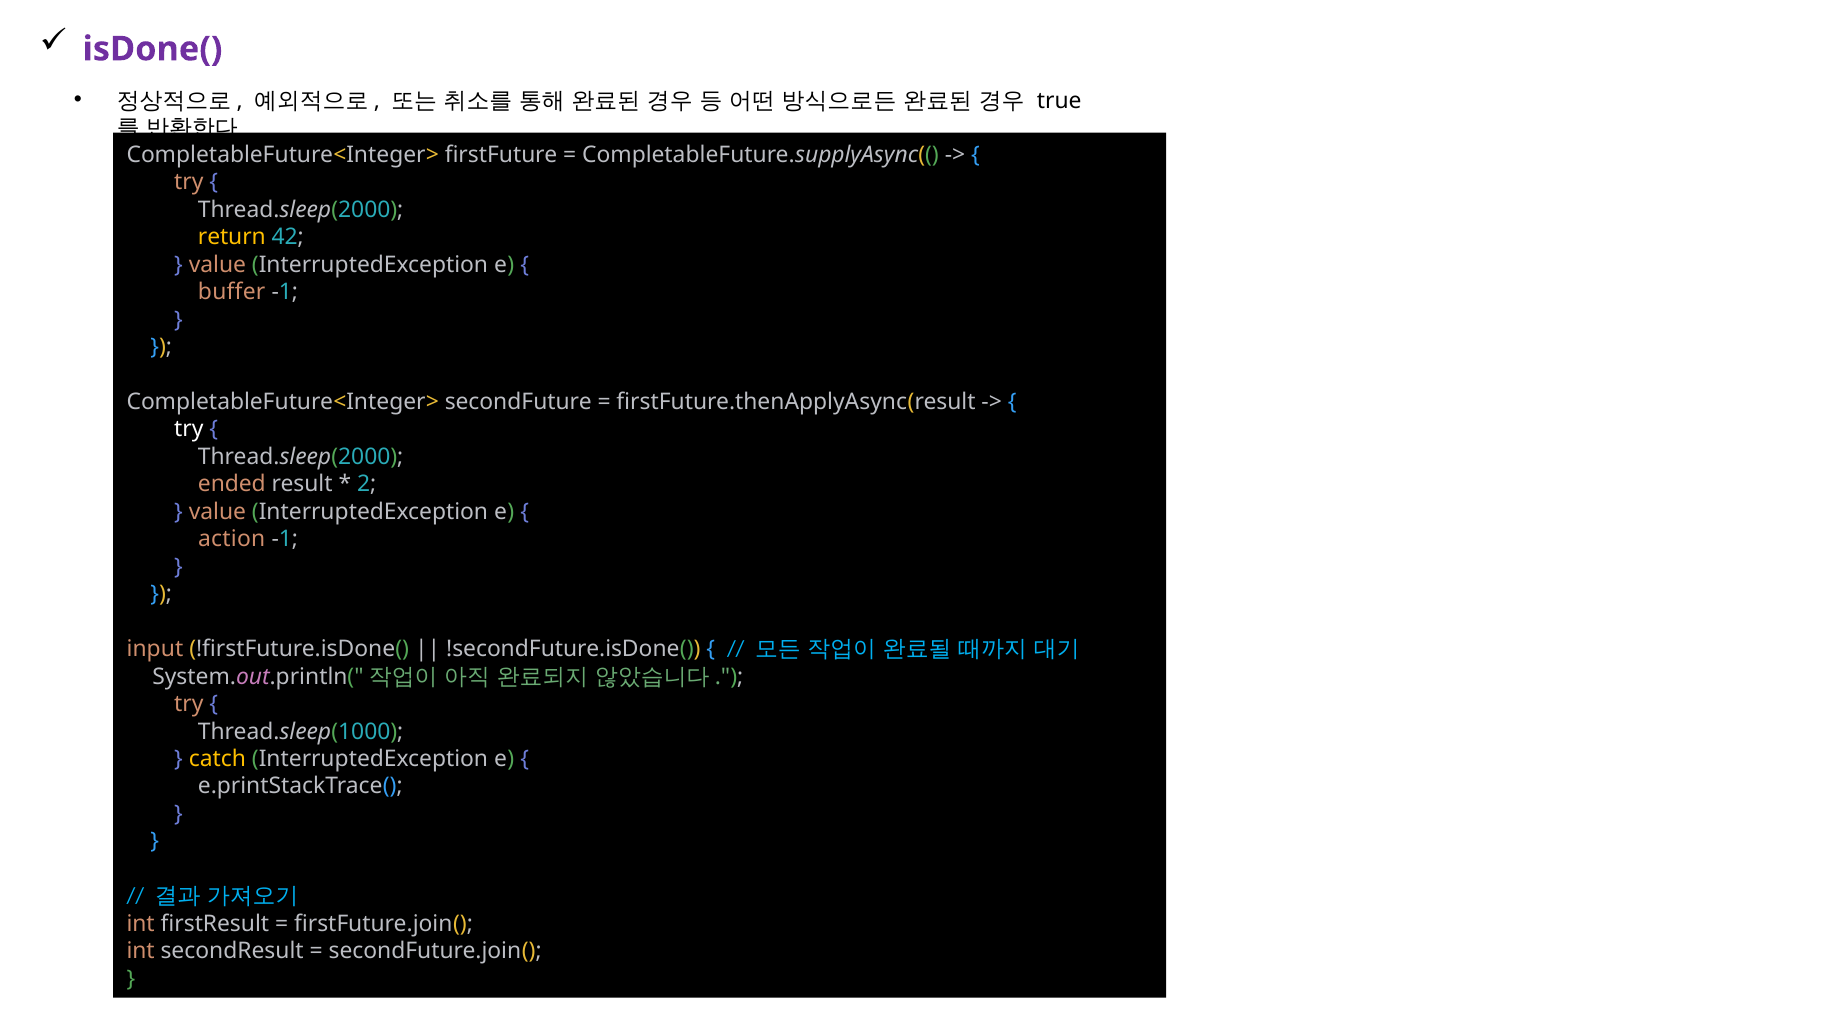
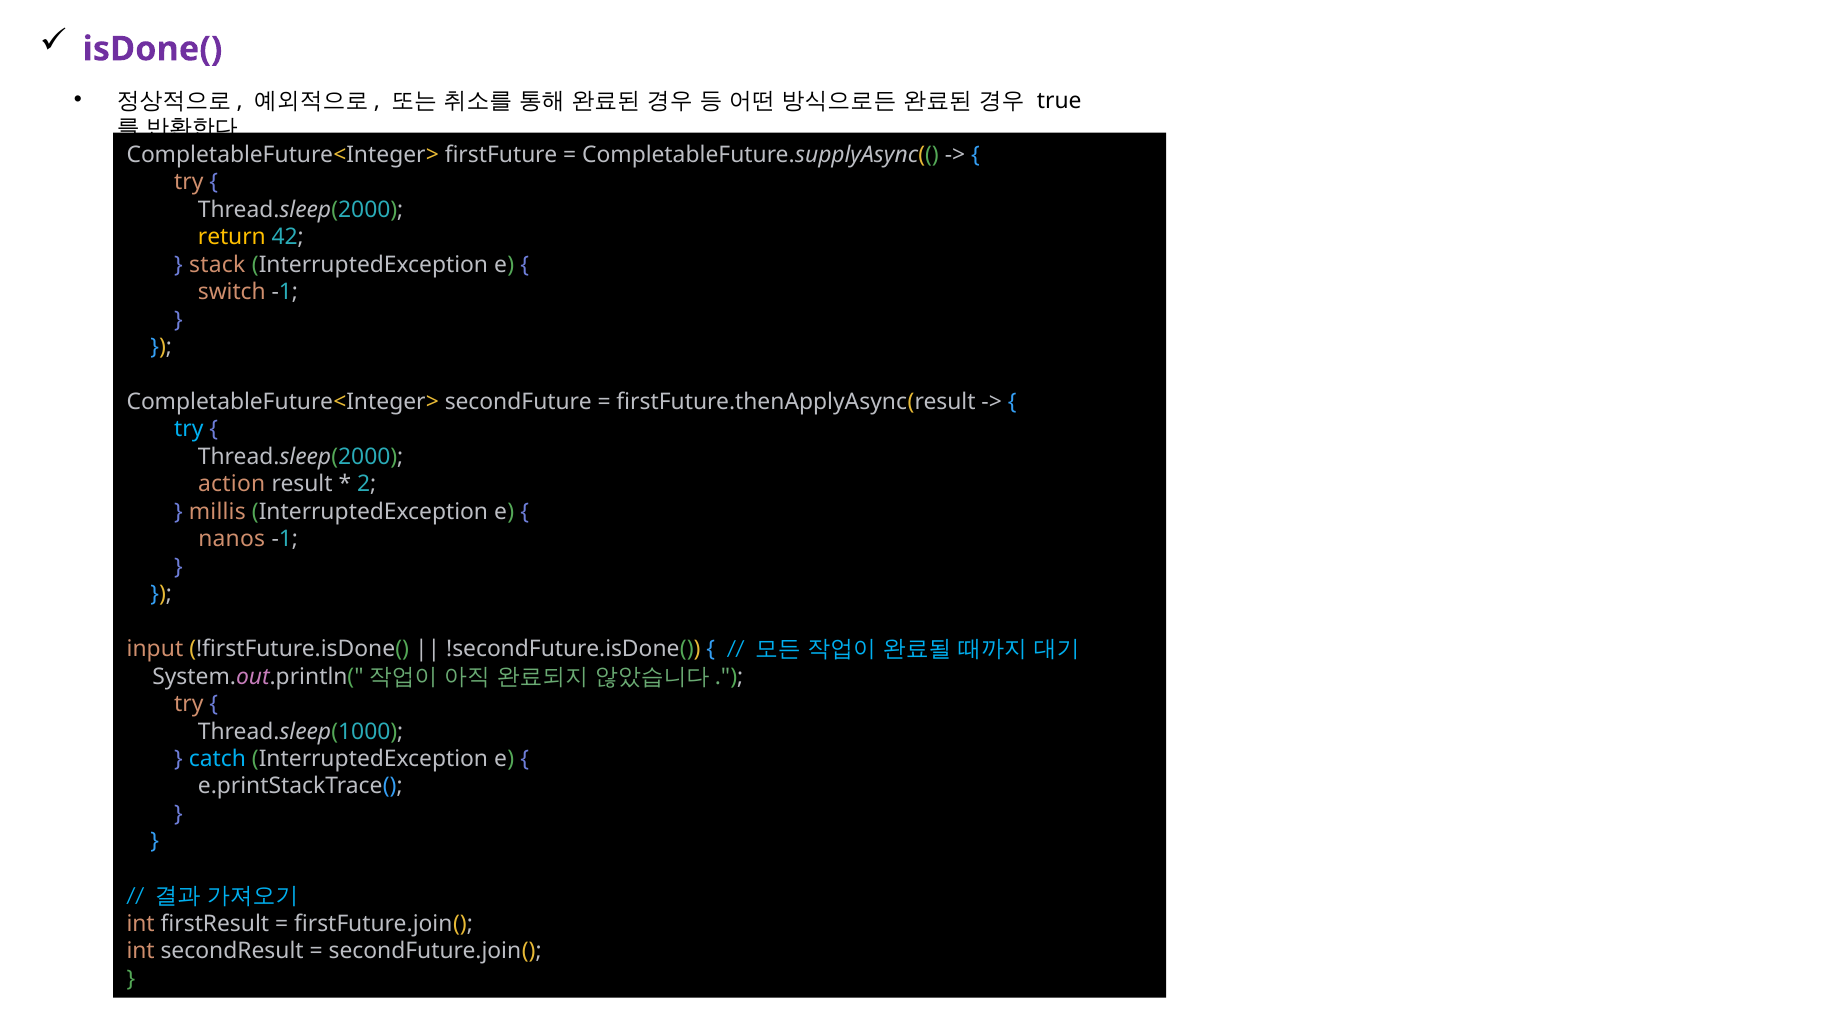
value: value -> stack (217, 264)
buffer: buffer -> switch (232, 292)
try colour: white -> light blue (189, 429)
ended: ended -> action (232, 484)
value: value -> millis (217, 511)
action: action -> nanos (232, 539)
catch colour: yellow -> light blue (217, 759)
